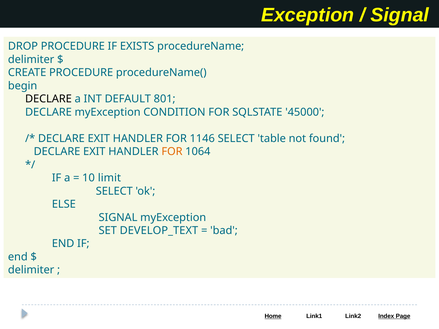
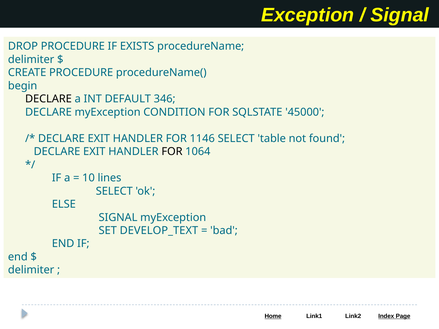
801: 801 -> 346 (165, 99)
FOR colour: orange -> black (172, 152)
limit: limit -> lines (110, 178)
